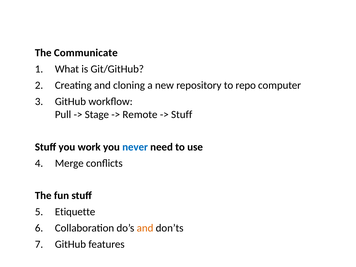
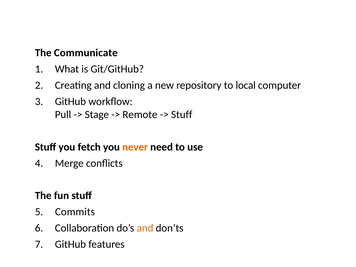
repo: repo -> local (246, 85)
work: work -> fetch (89, 147)
never colour: blue -> orange (135, 147)
Etiquette: Etiquette -> Commits (75, 212)
